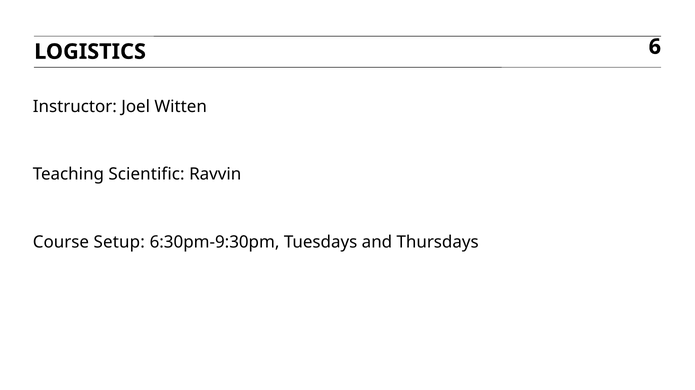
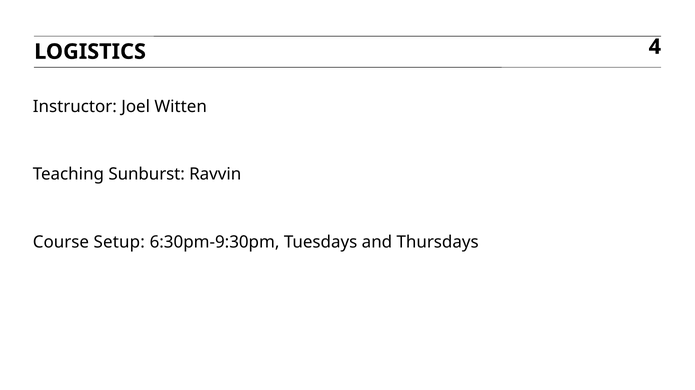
6: 6 -> 4 (655, 47)
Scientific: Scientific -> Sunburst (147, 174)
